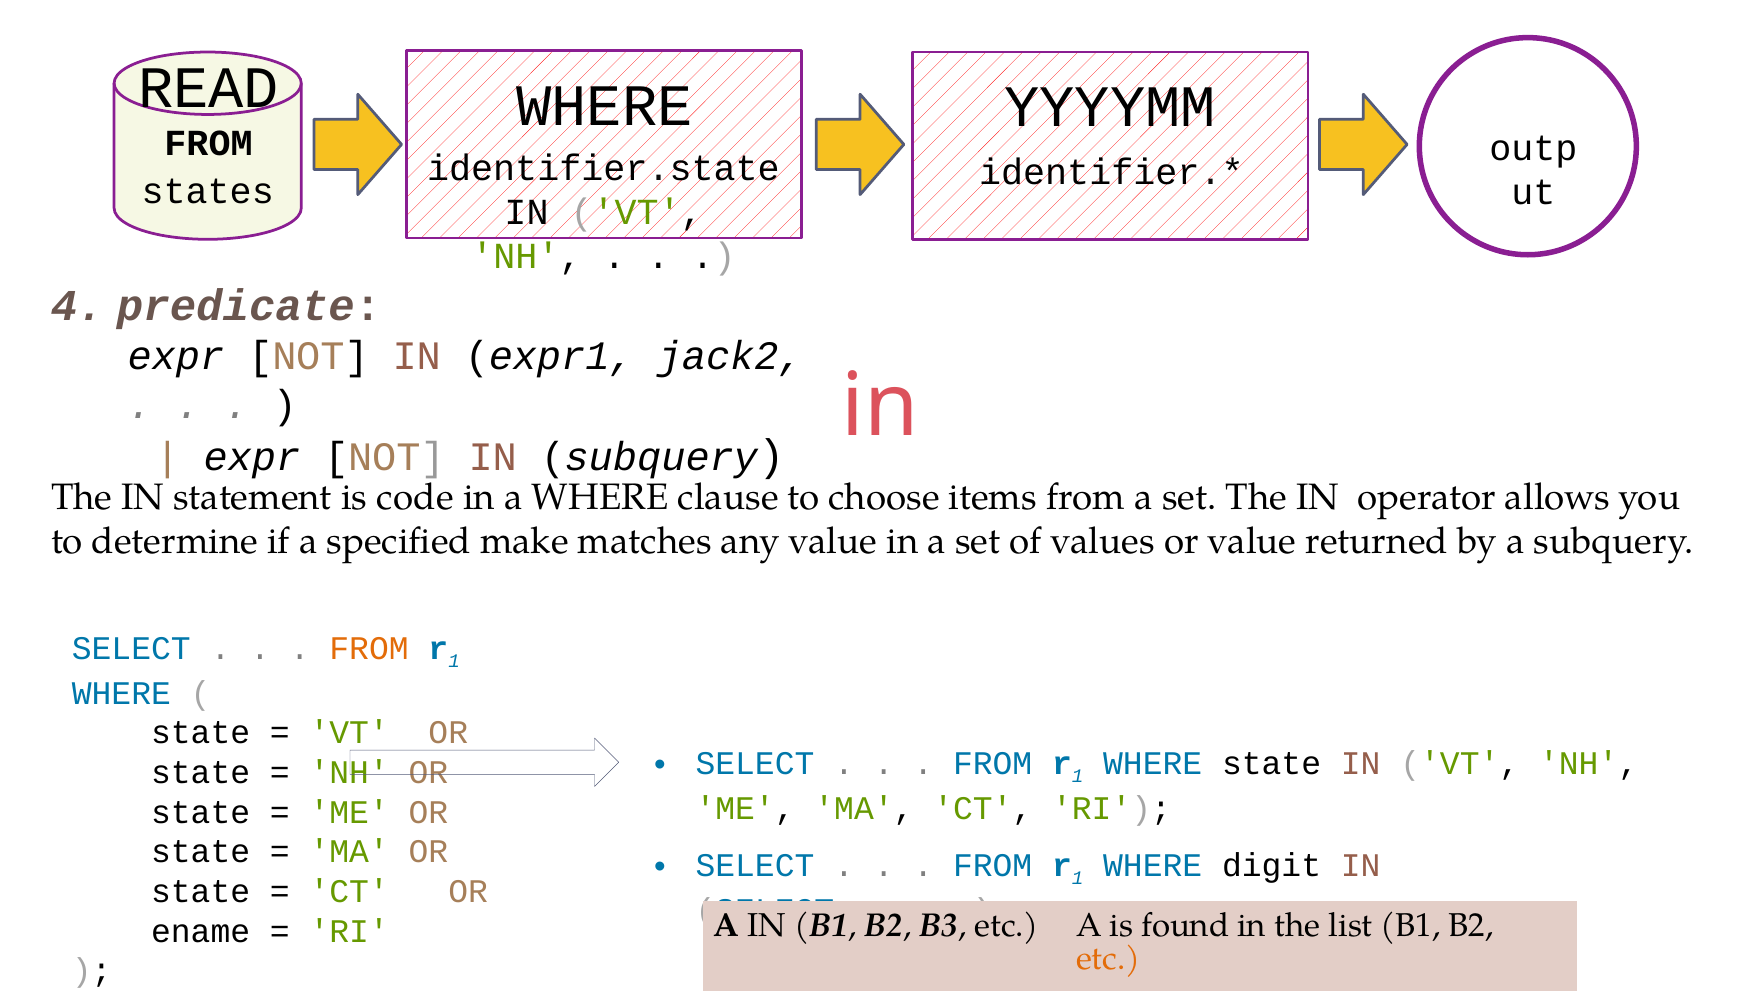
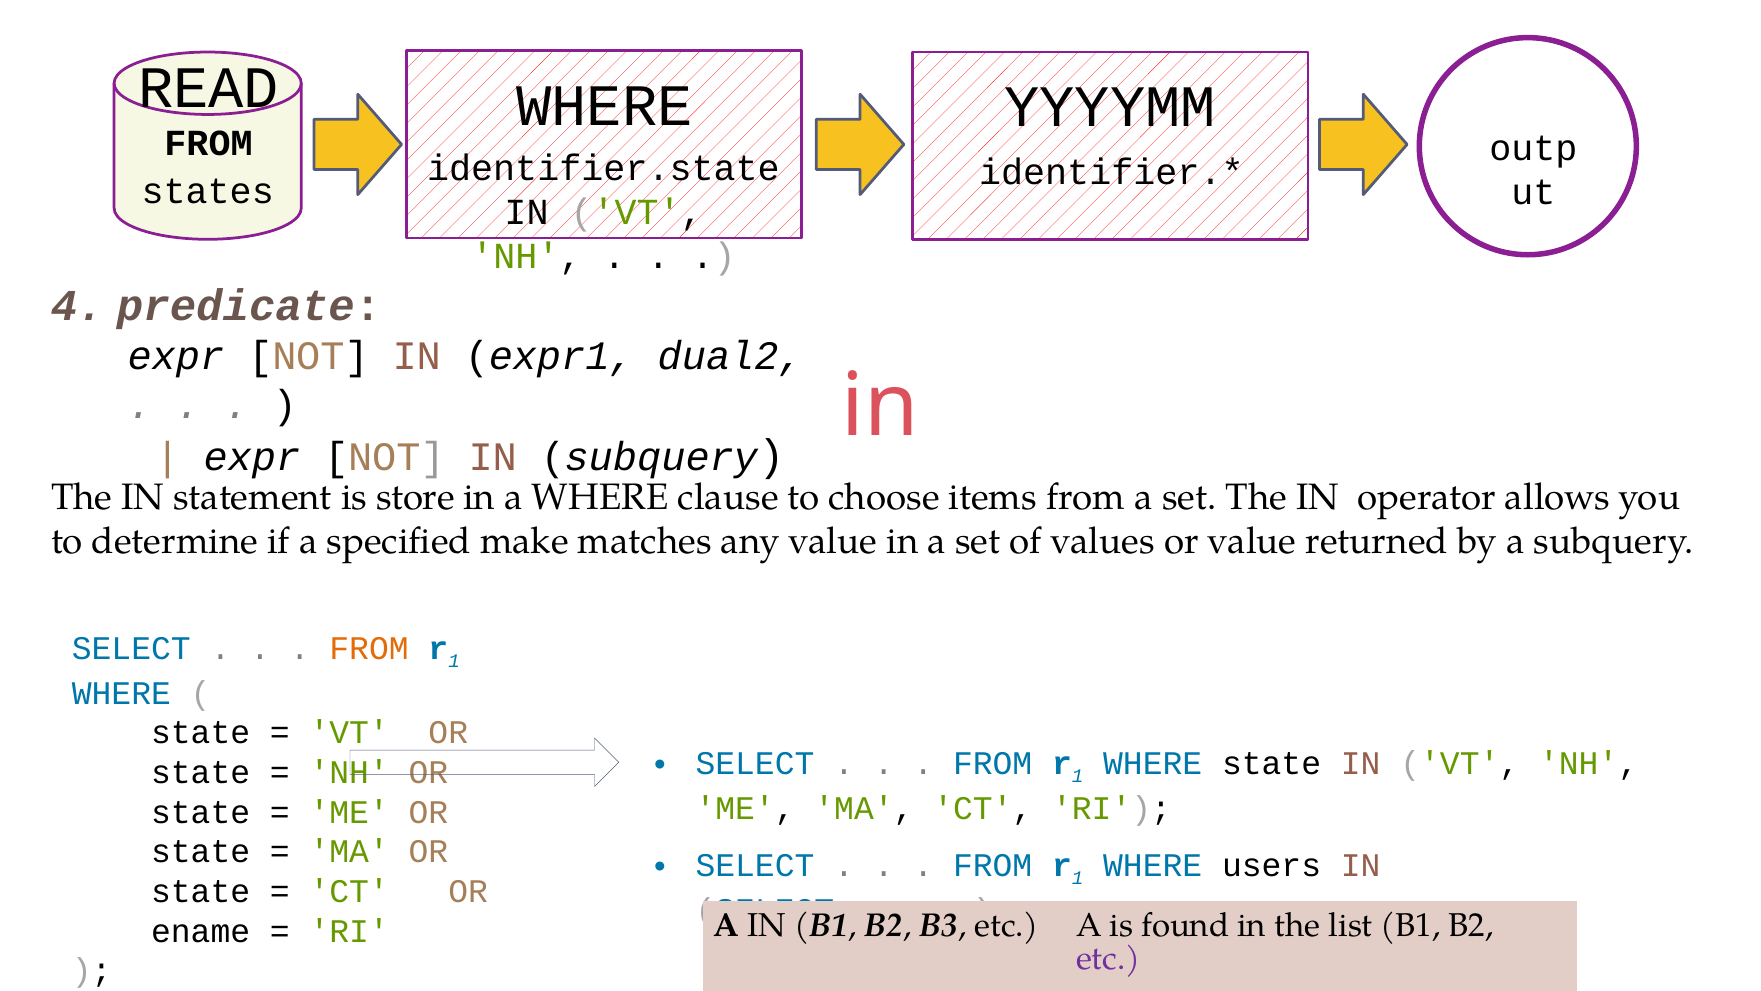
jack2: jack2 -> dual2 (730, 356)
code: code -> store (415, 497)
digit: digit -> users (1272, 865)
etc colour: orange -> purple (1108, 958)
